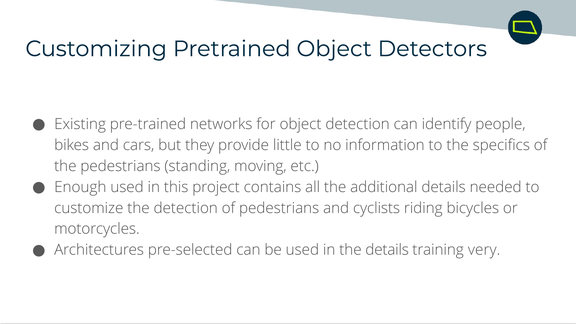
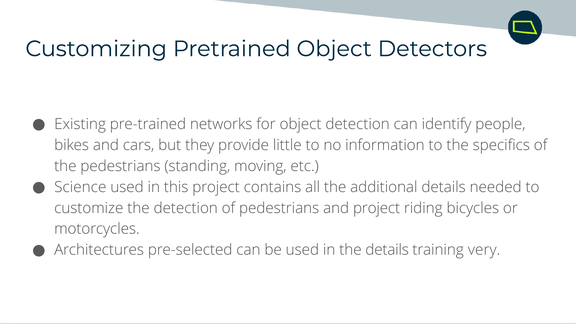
Enough: Enough -> Science (80, 187)
and cyclists: cyclists -> project (377, 208)
